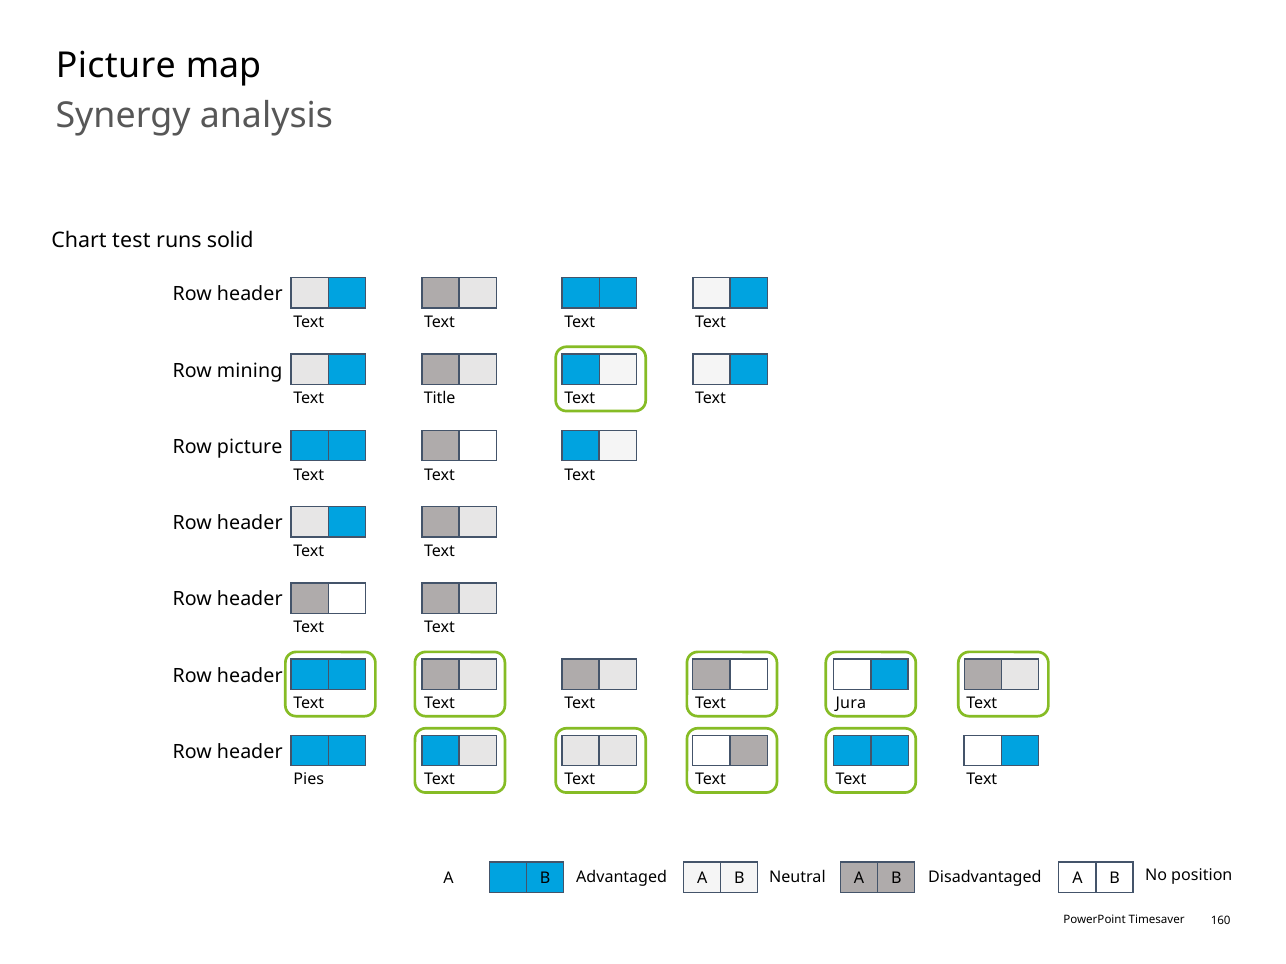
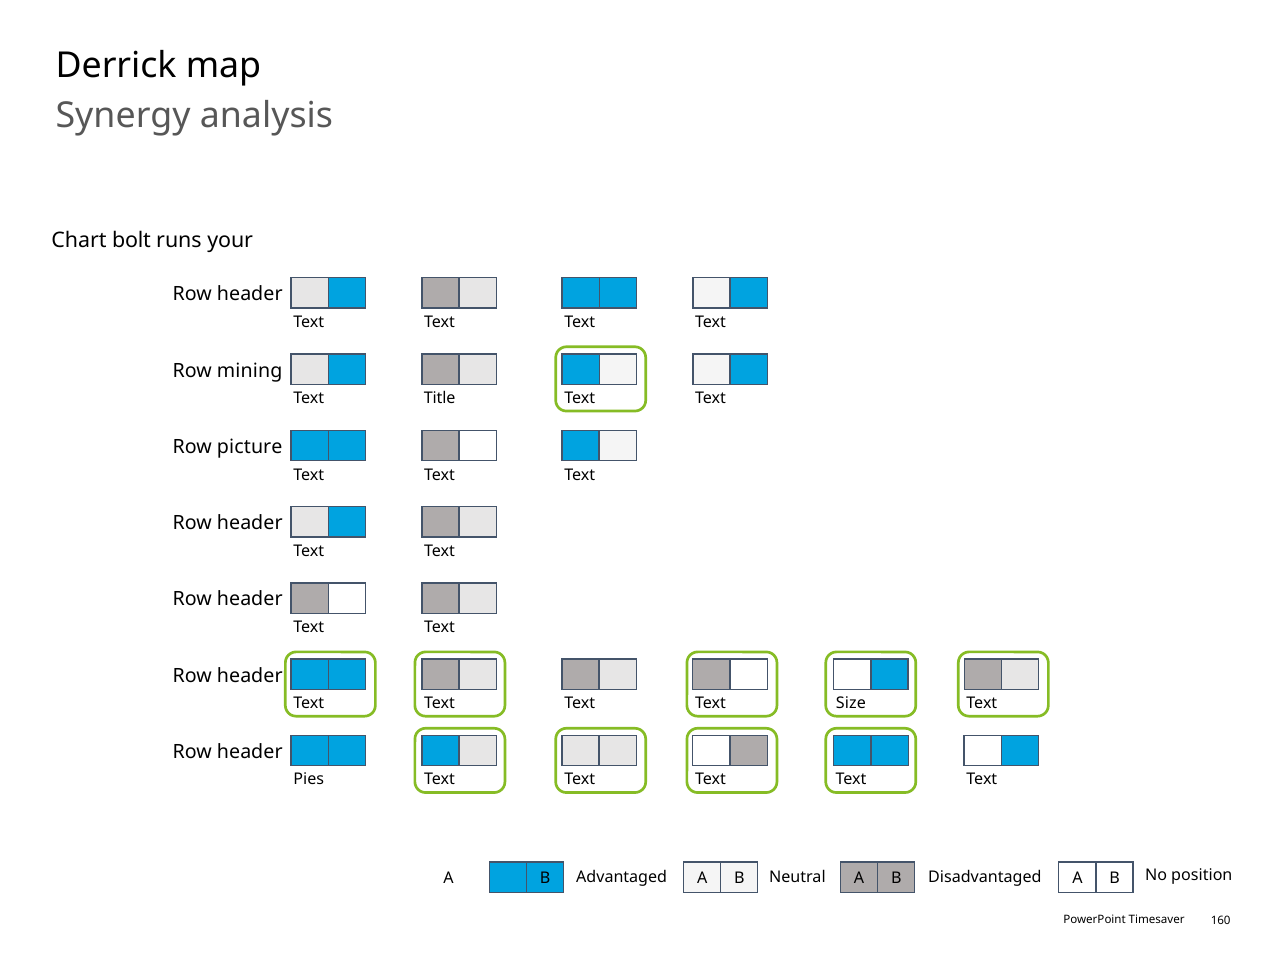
Picture: Picture -> Derrick (116, 66)
test: test -> bolt (131, 241)
solid: solid -> your (230, 241)
Jura: Jura -> Size (851, 704)
